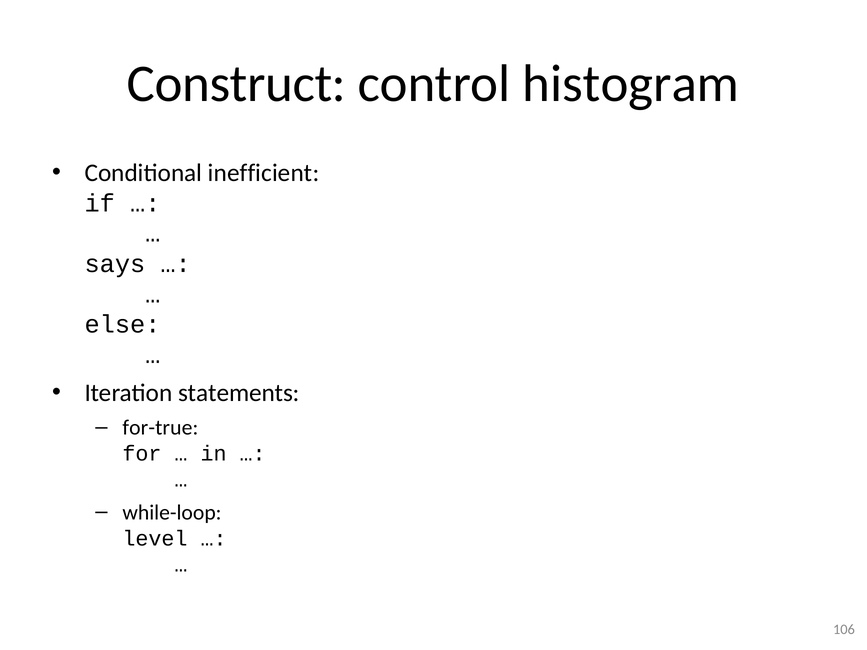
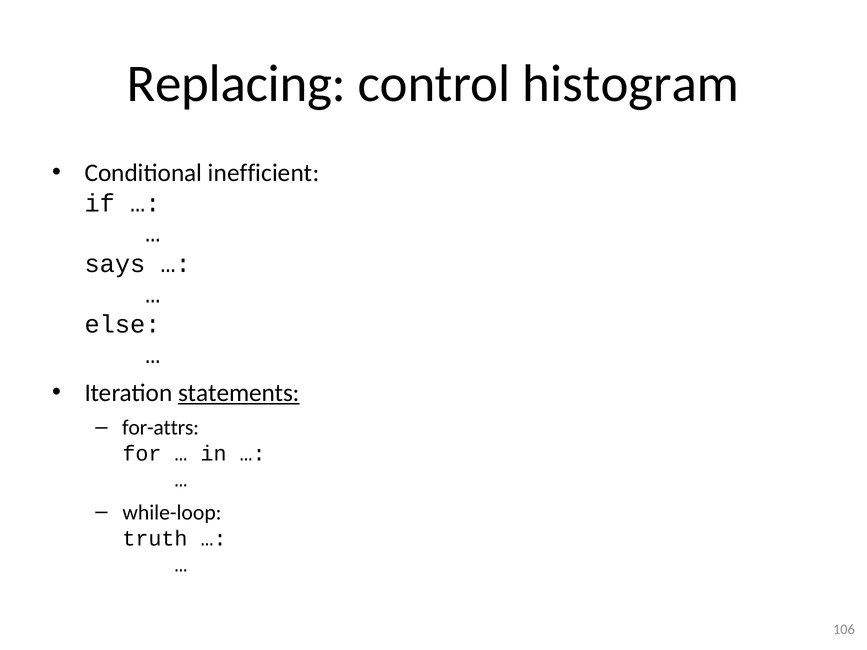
Construct: Construct -> Replacing (236, 84)
statements underline: none -> present (239, 393)
for-true: for-true -> for-attrs (161, 428)
level: level -> truth (155, 539)
